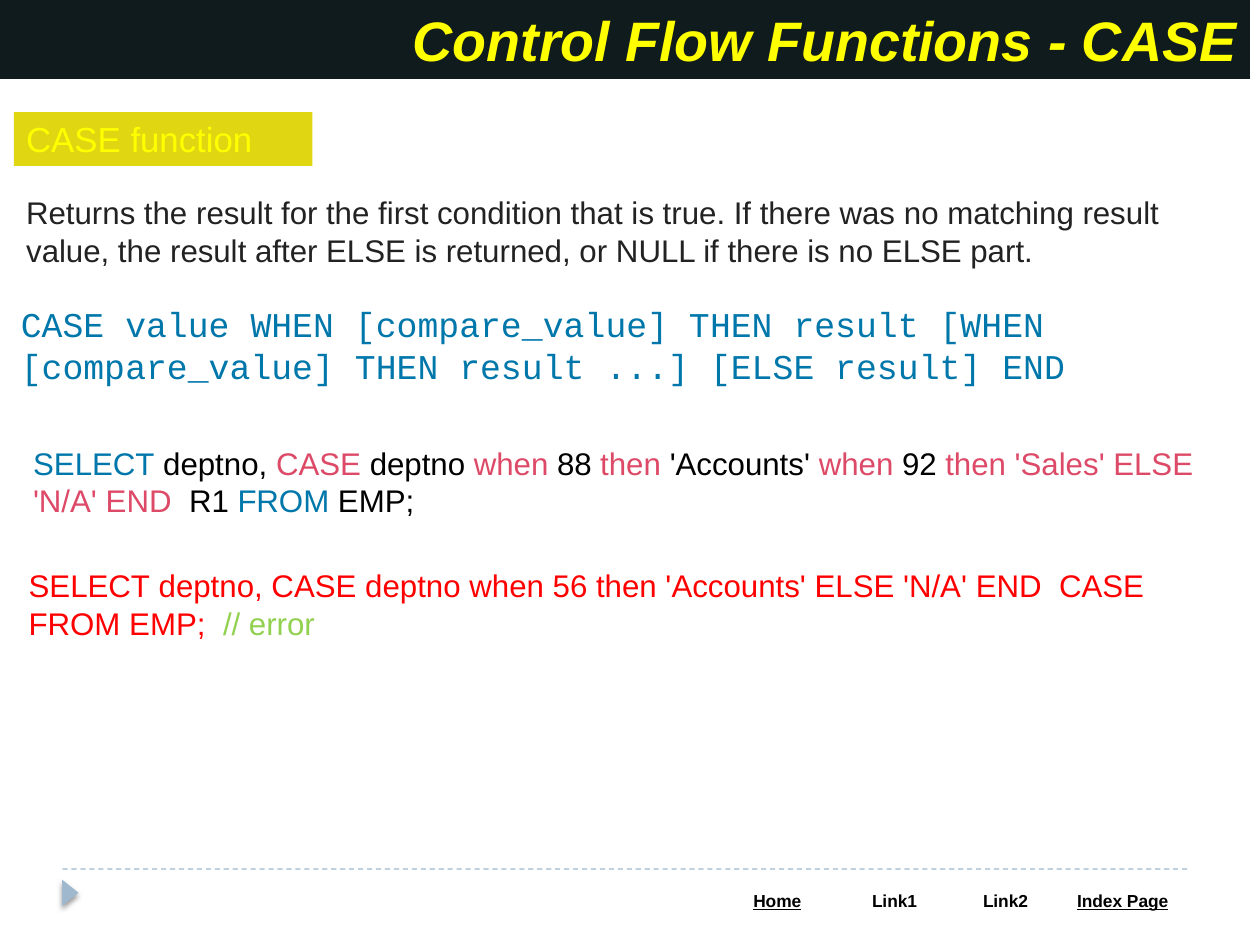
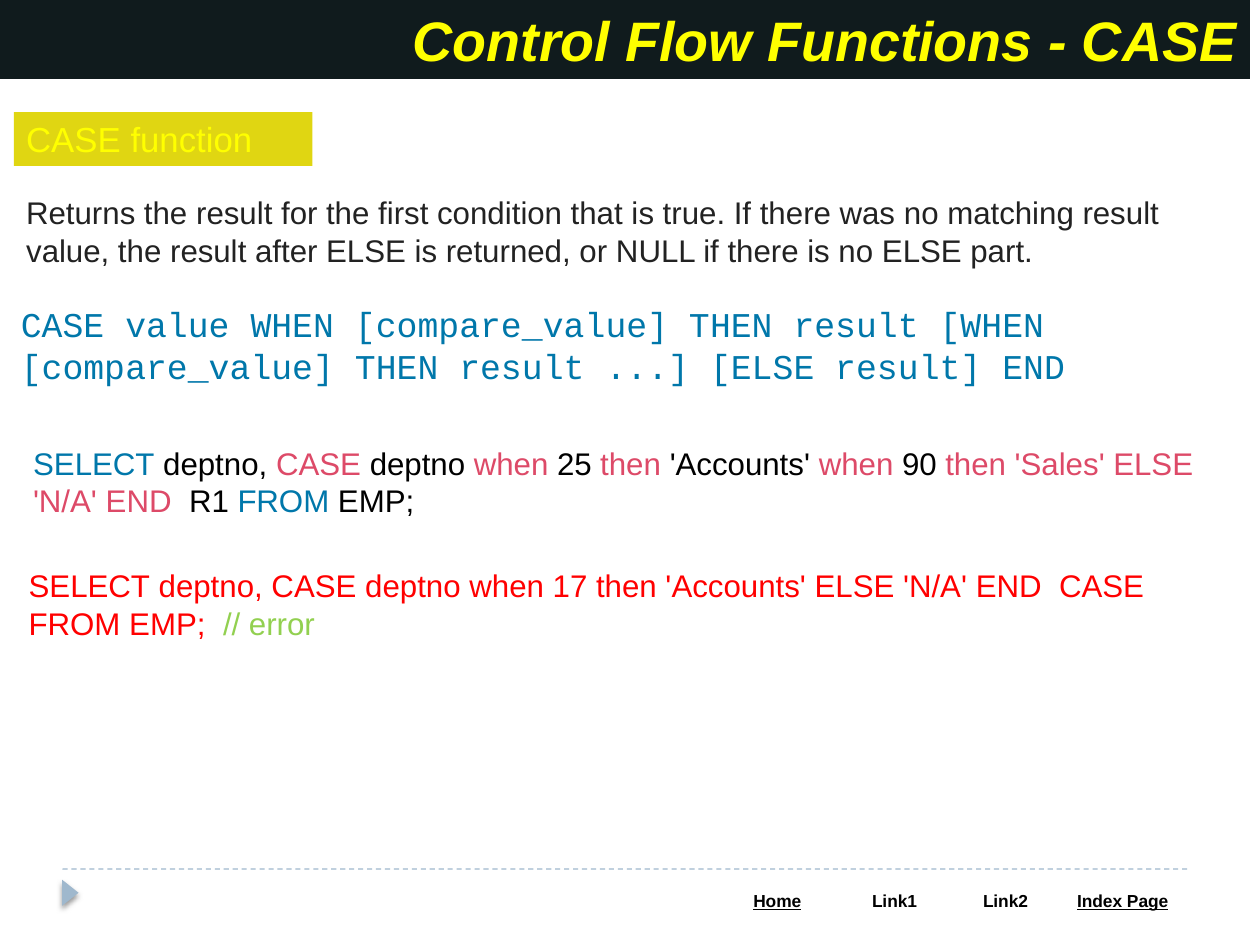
88: 88 -> 25 (574, 465)
92: 92 -> 90 (919, 465)
56: 56 -> 17 (570, 587)
